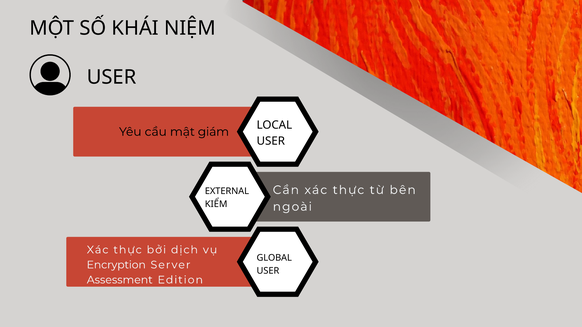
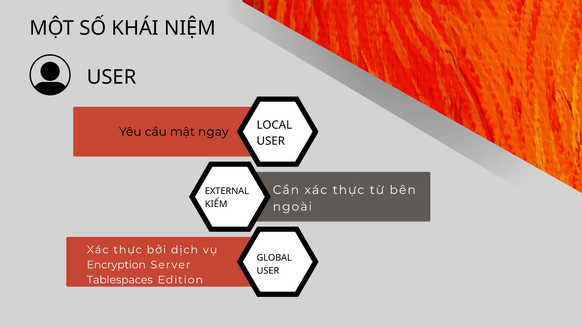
giám: giám -> ngay (213, 132)
Assessment: Assessment -> Tablespaces (120, 280)
